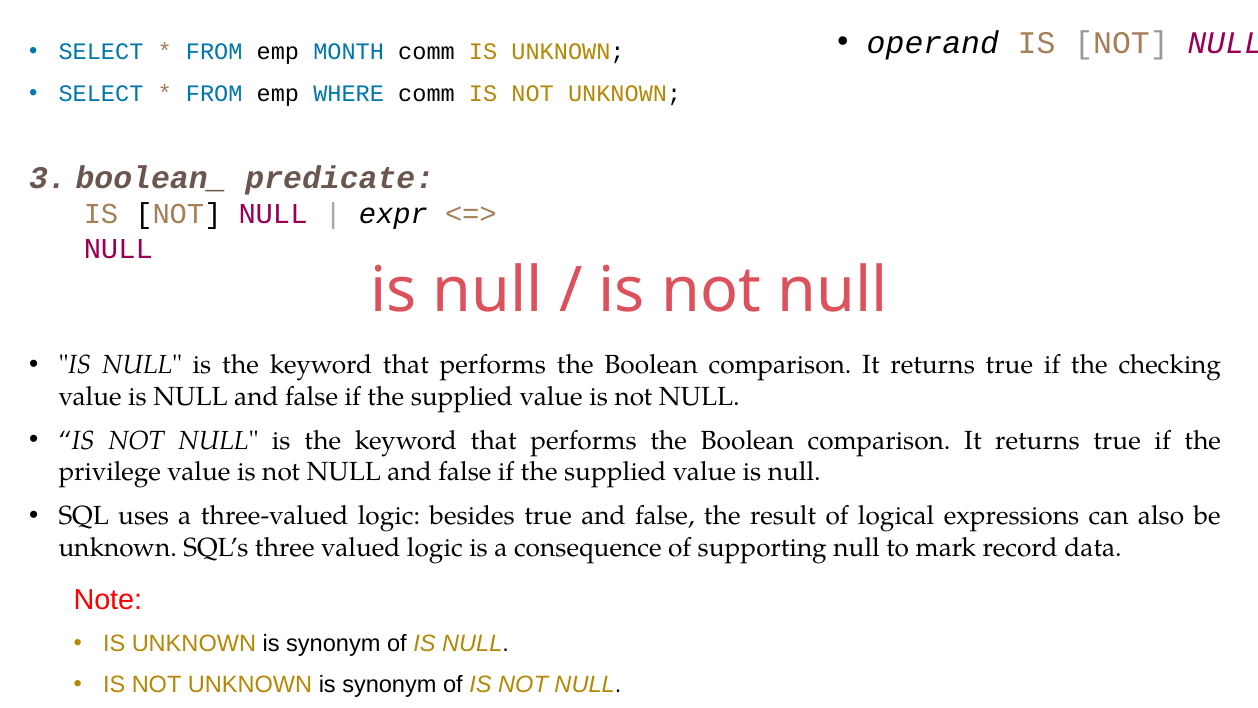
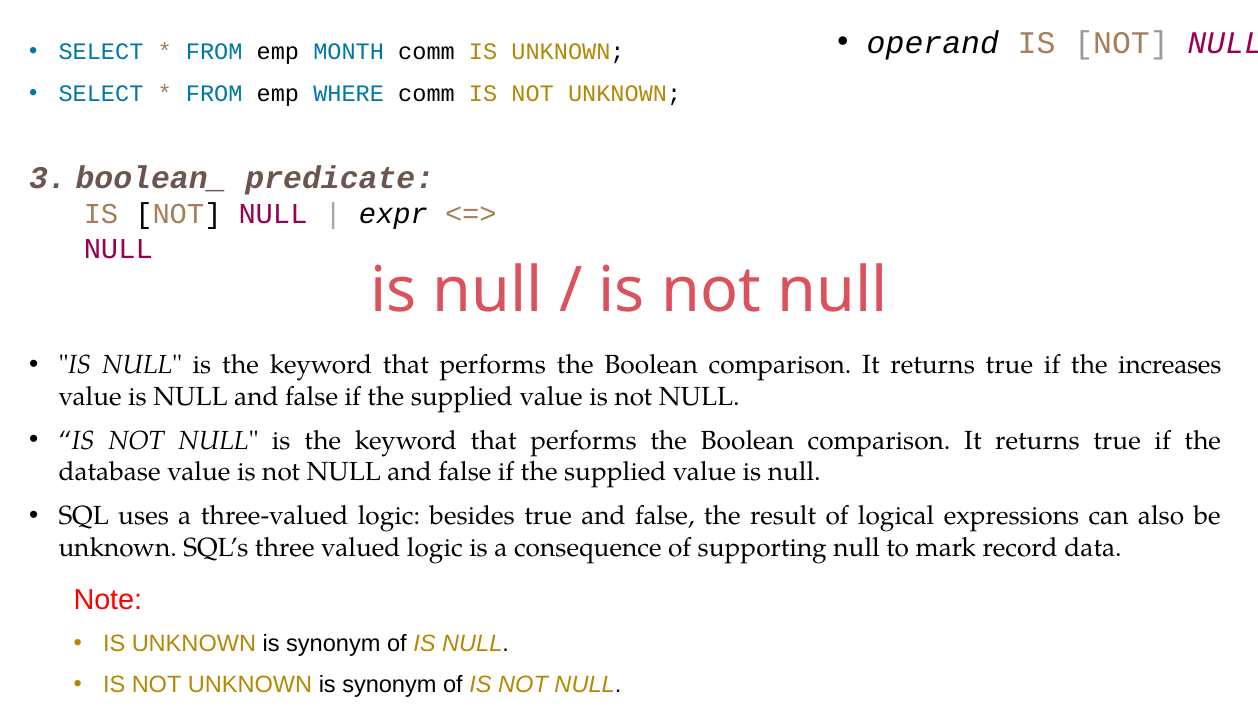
checking: checking -> increases (1170, 365)
privilege: privilege -> database (110, 472)
